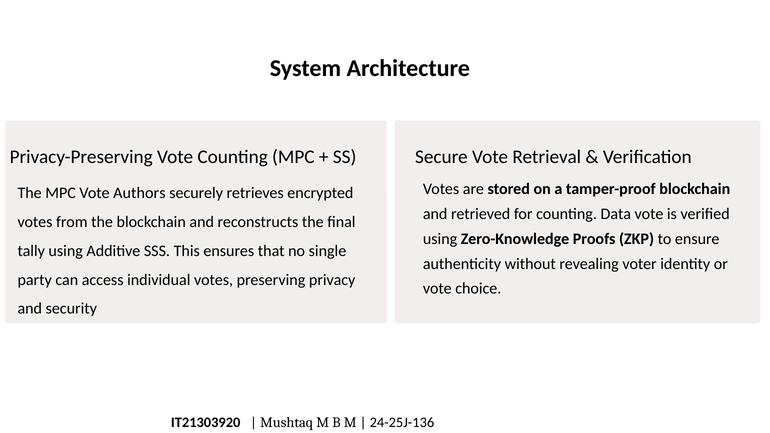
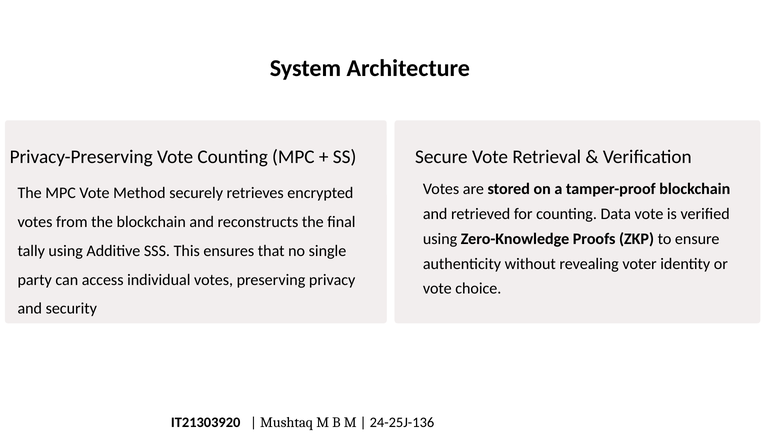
Authors: Authors -> Method (139, 193)
